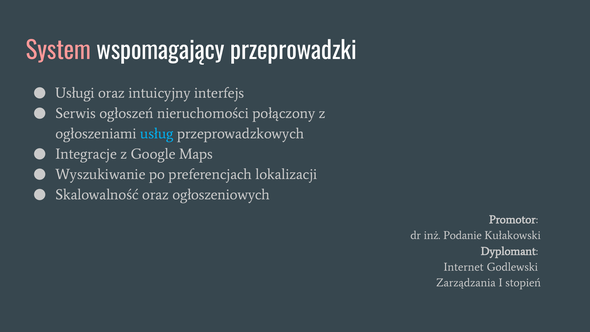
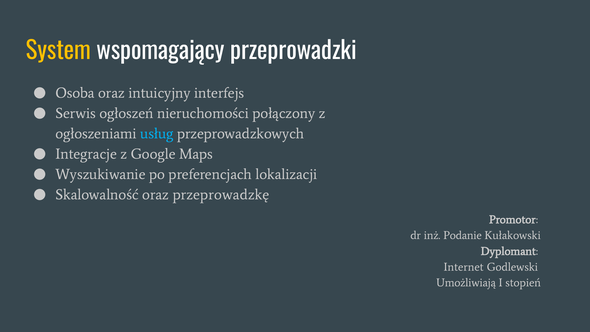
System colour: pink -> yellow (58, 51)
Usługi: Usługi -> Osoba (75, 93)
ogłoszeniowych: ogłoszeniowych -> przeprowadzkę (221, 195)
Zarządzania: Zarządzania -> Umożliwiają (466, 283)
